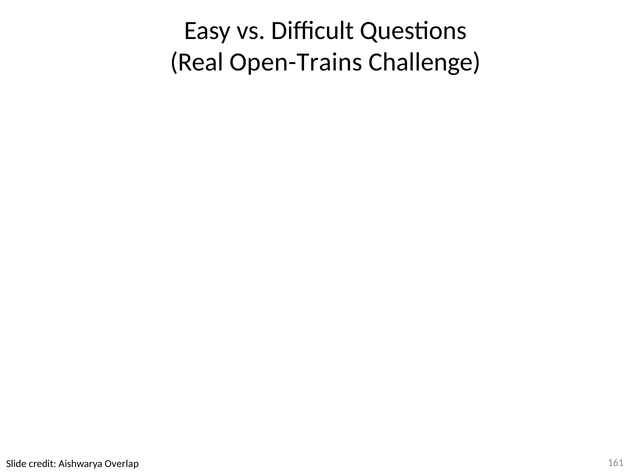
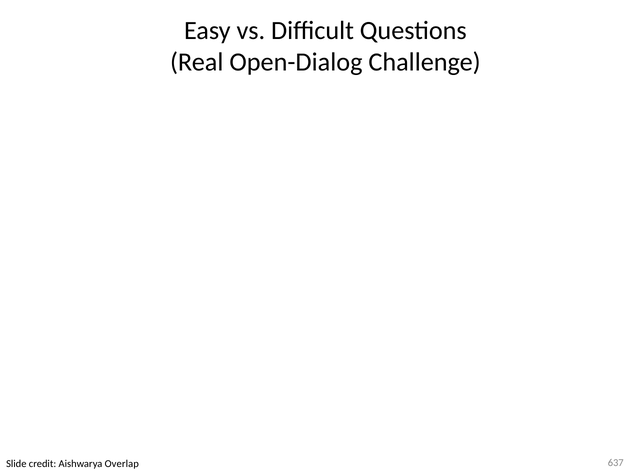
Open-Trains: Open-Trains -> Open-Dialog (296, 62)
161: 161 -> 637 (616, 462)
